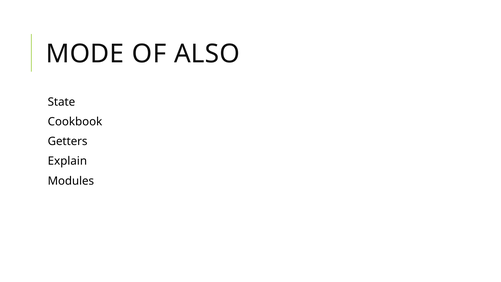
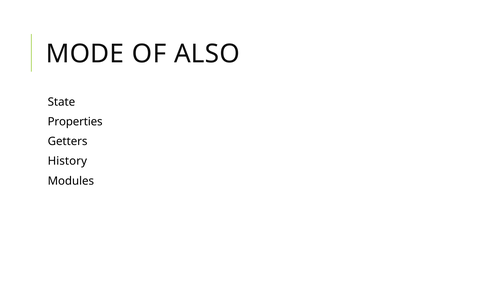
Cookbook: Cookbook -> Properties (75, 122)
Explain: Explain -> History (67, 161)
